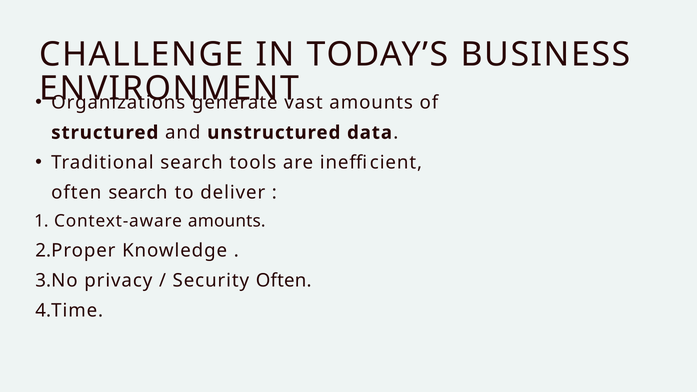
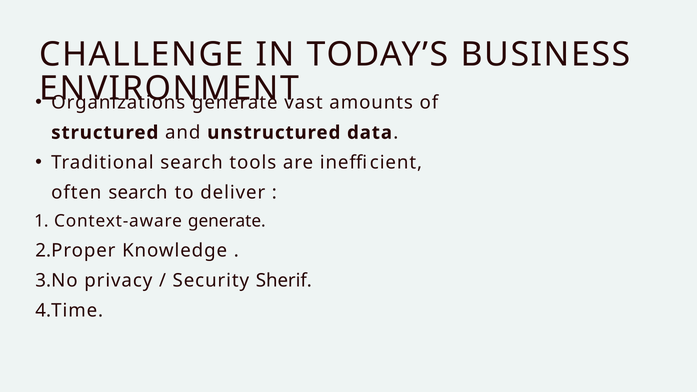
Context-aware amounts: amounts -> generate (227, 221)
Security Often: Often -> Sherif (284, 281)
